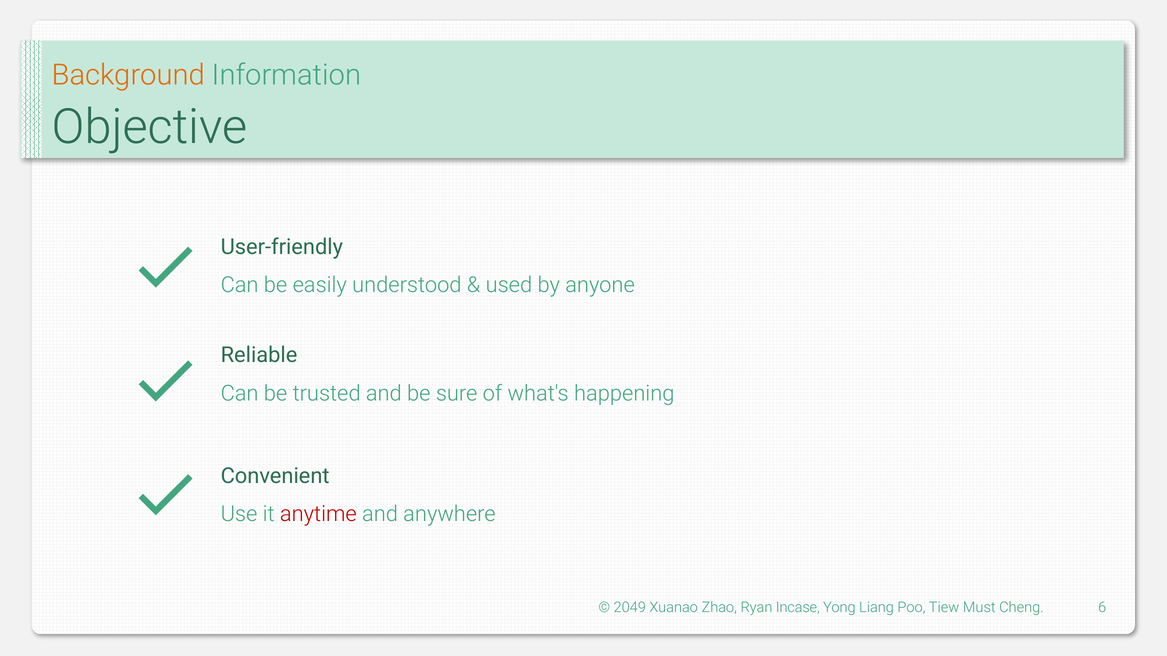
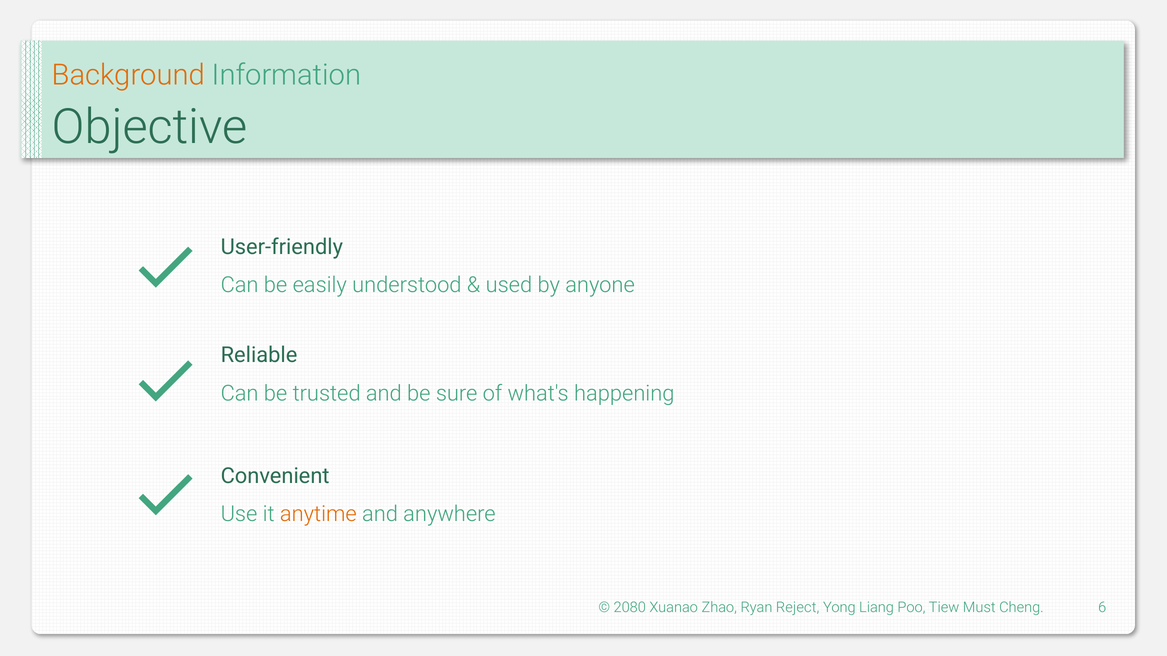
anytime colour: red -> orange (318, 514)
2049: 2049 -> 2080 (630, 608)
Incase: Incase -> Reject (798, 608)
